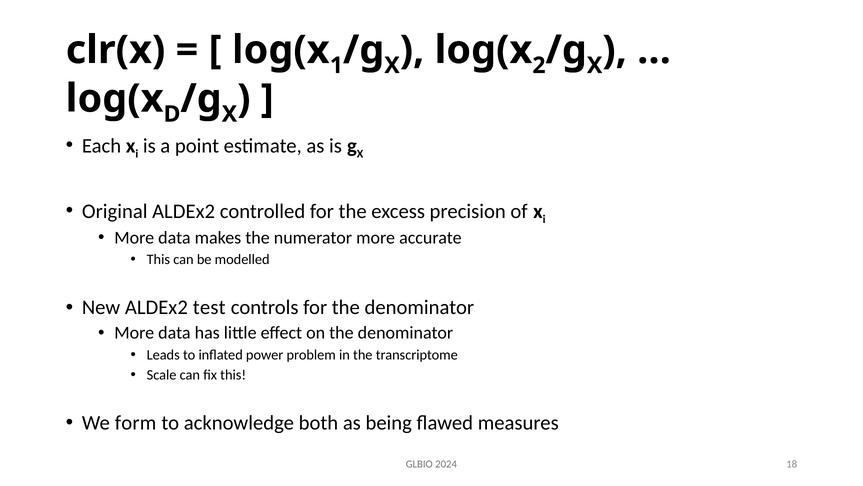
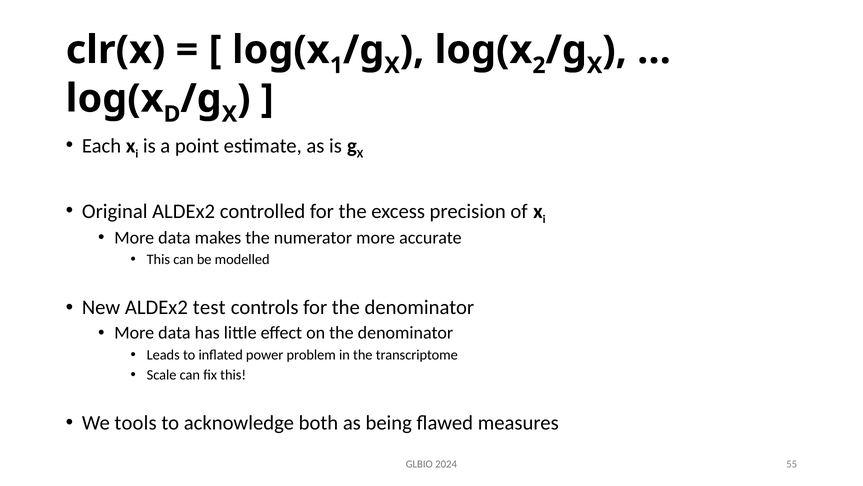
form: form -> tools (136, 422)
18: 18 -> 55 (792, 463)
